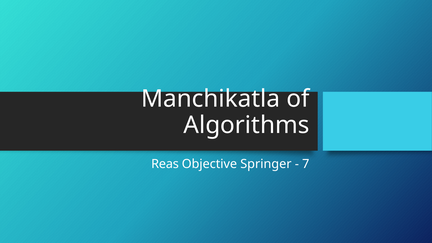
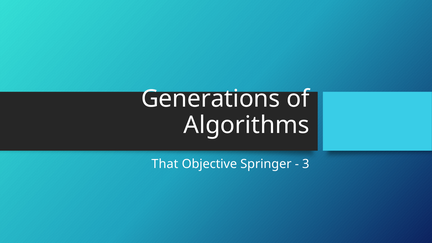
Manchikatla: Manchikatla -> Generations (211, 99)
Reas: Reas -> That (165, 164)
7: 7 -> 3 (306, 164)
